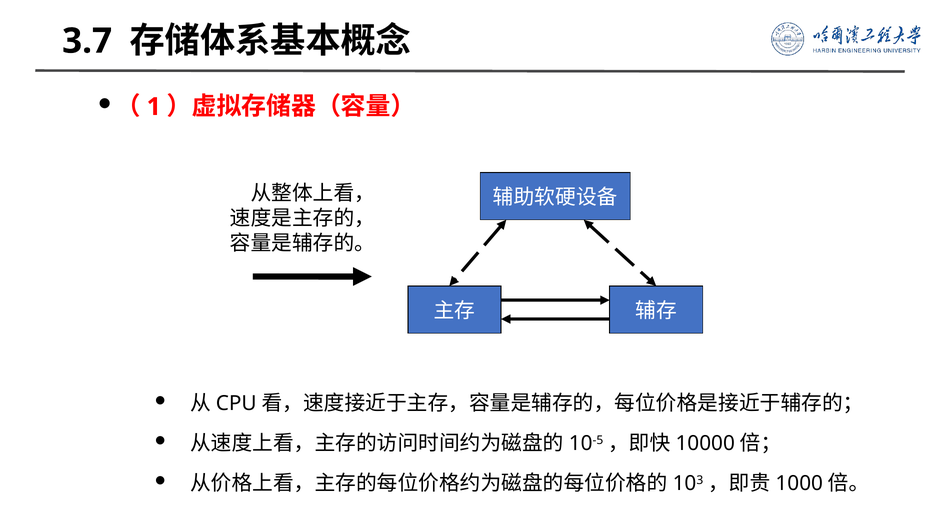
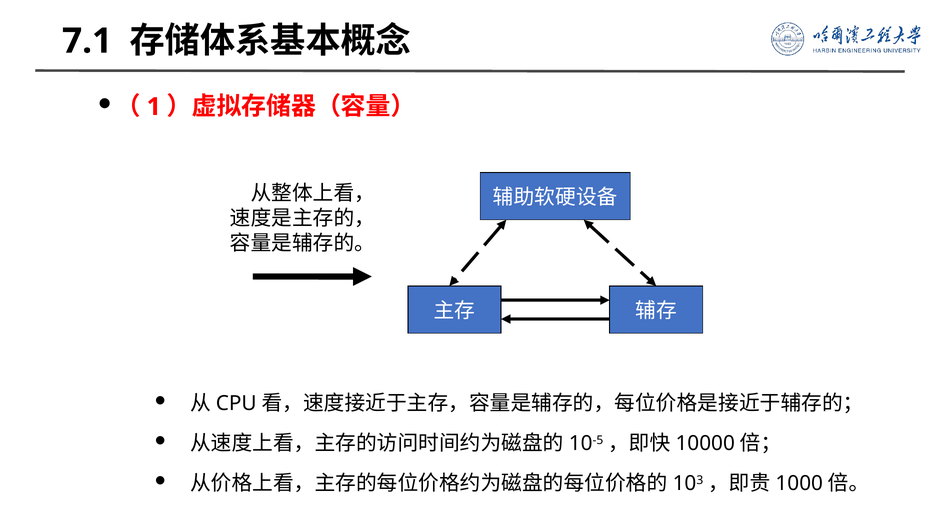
3.7: 3.7 -> 7.1 (87, 41)
